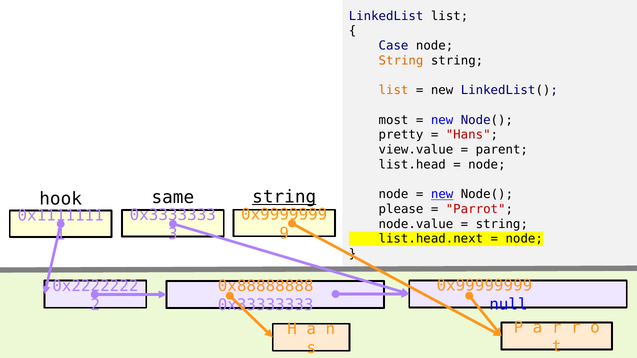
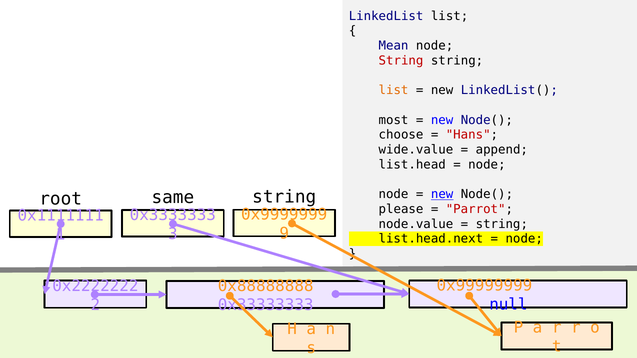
Case: Case -> Mean (394, 46)
String colour: orange -> red (401, 61)
pretty: pretty -> choose (401, 135)
view.value: view.value -> wide.value (416, 150)
parent: parent -> append (502, 150)
string underline: present -> none (284, 197)
hook: hook -> root (61, 199)
